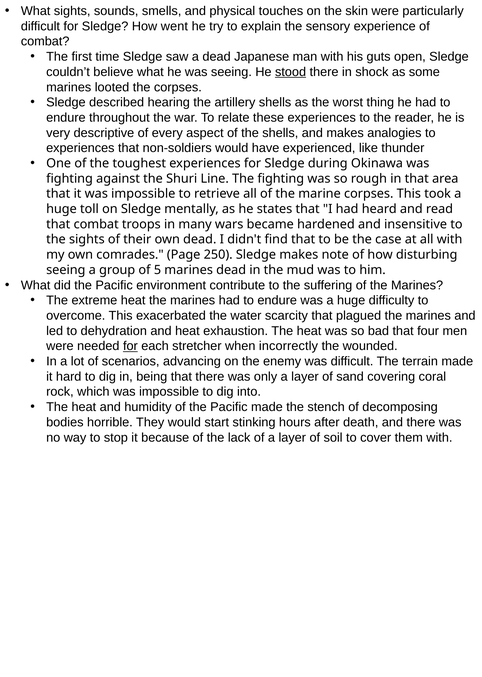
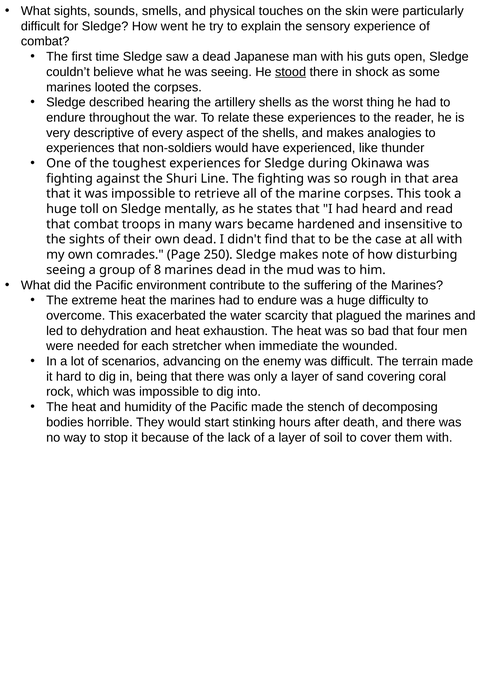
5: 5 -> 8 (157, 270)
for underline: present -> none (130, 346)
incorrectly: incorrectly -> immediate (288, 346)
